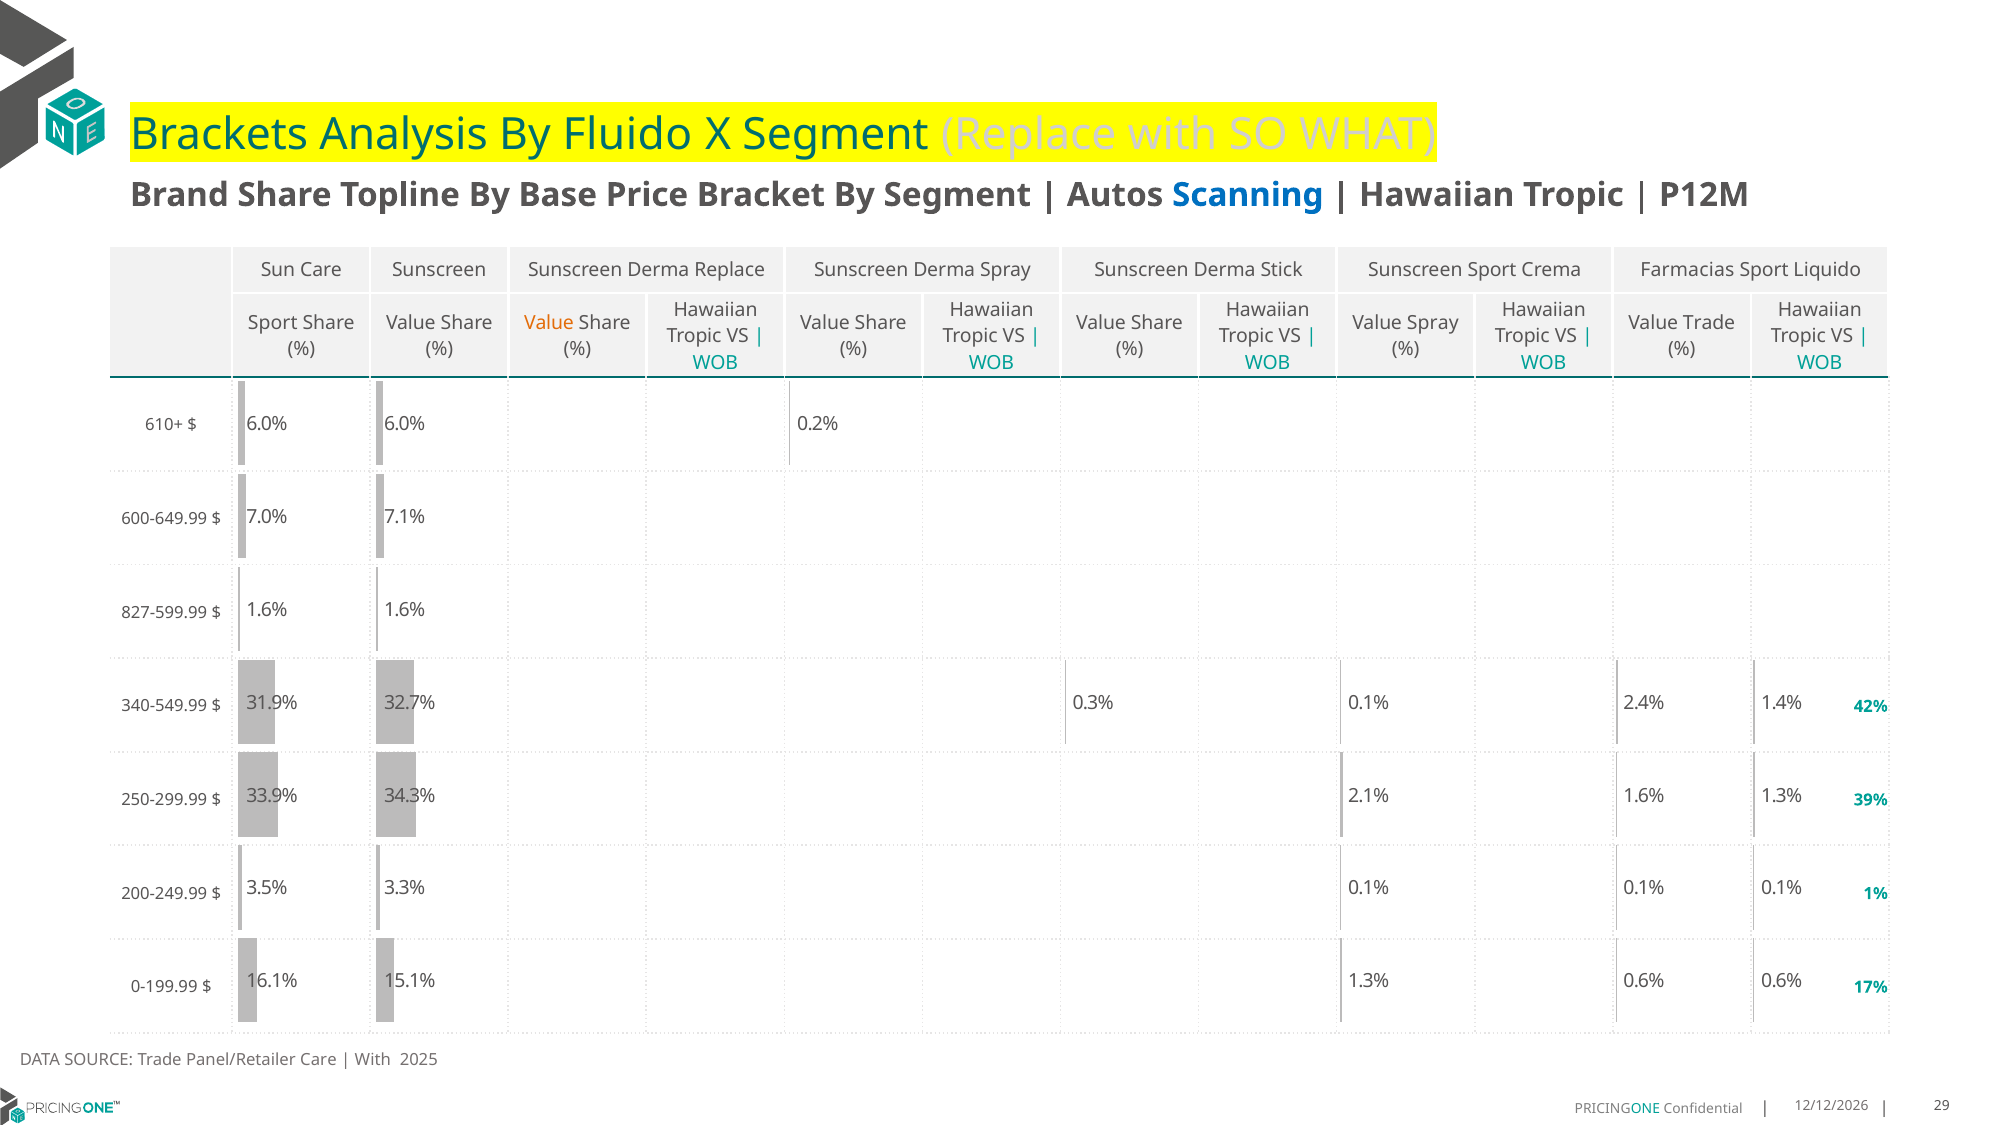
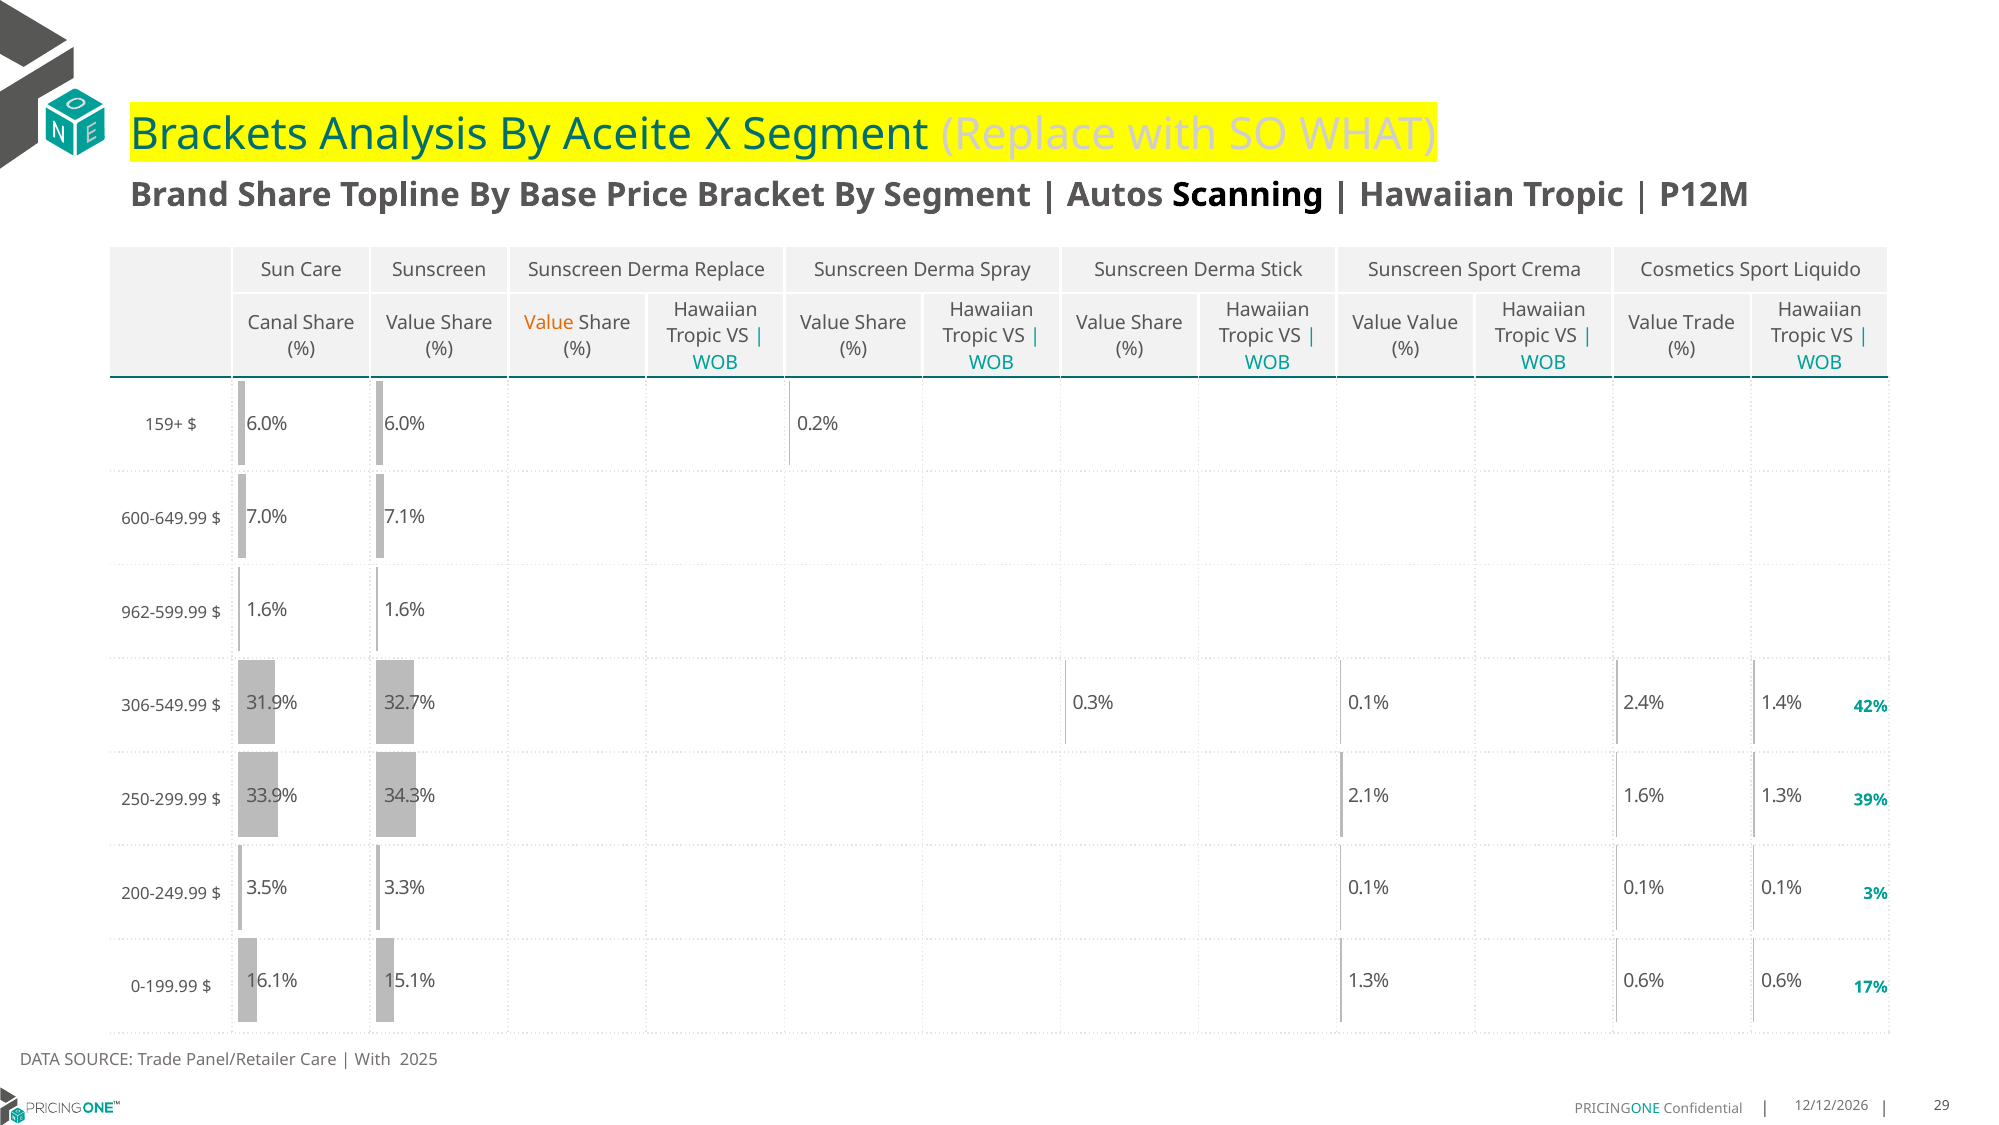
Fluido: Fluido -> Aceite (627, 134)
Scanning colour: blue -> black (1248, 195)
Farmacias: Farmacias -> Cosmetics (1687, 270)
Sport: Sport -> Canal (273, 323)
Value Spray: Spray -> Value (1433, 323)
610+: 610+ -> 159+ (164, 425)
827-599.99: 827-599.99 -> 962-599.99 (164, 612)
340-549.99: 340-549.99 -> 306-549.99 (164, 706)
1%: 1% -> 3% (1876, 893)
